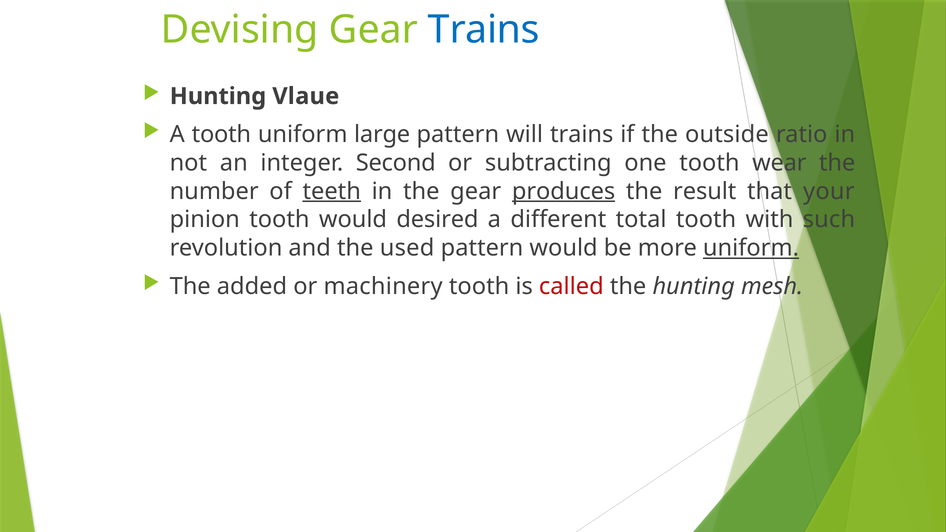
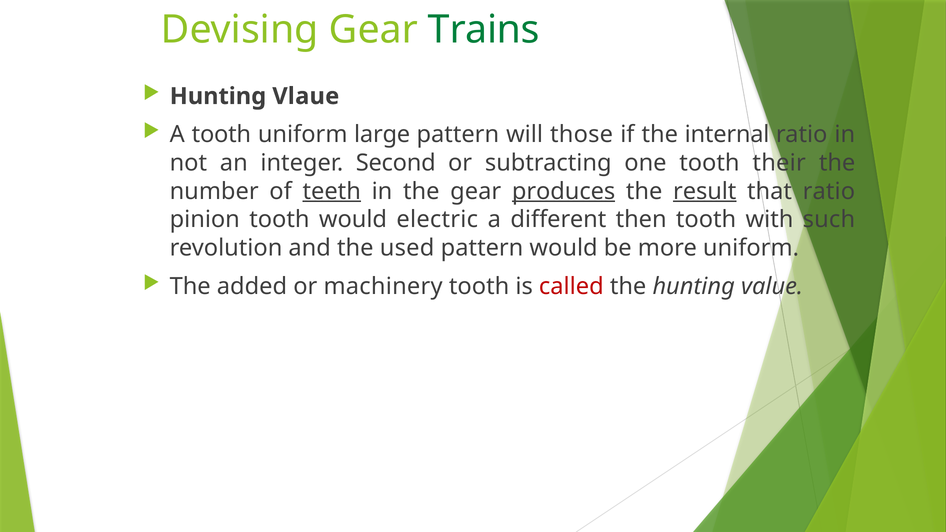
Trains colour: blue -> green (484, 30)
will trains: trains -> those (582, 135)
outside: outside -> internal (727, 135)
wear: wear -> their (779, 163)
result underline: none -> present (705, 191)
that your: your -> ratio (829, 191)
desired: desired -> electric (437, 220)
total: total -> then (641, 220)
uniform underline: present -> none (751, 248)
mesh: mesh -> value (772, 286)
